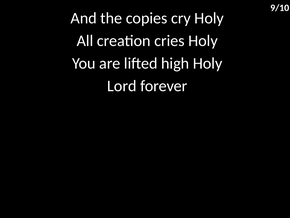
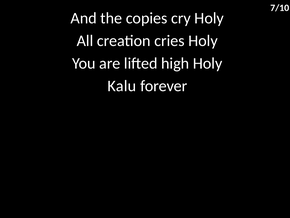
9/10: 9/10 -> 7/10 (280, 8)
Lord: Lord -> Kalu (122, 86)
